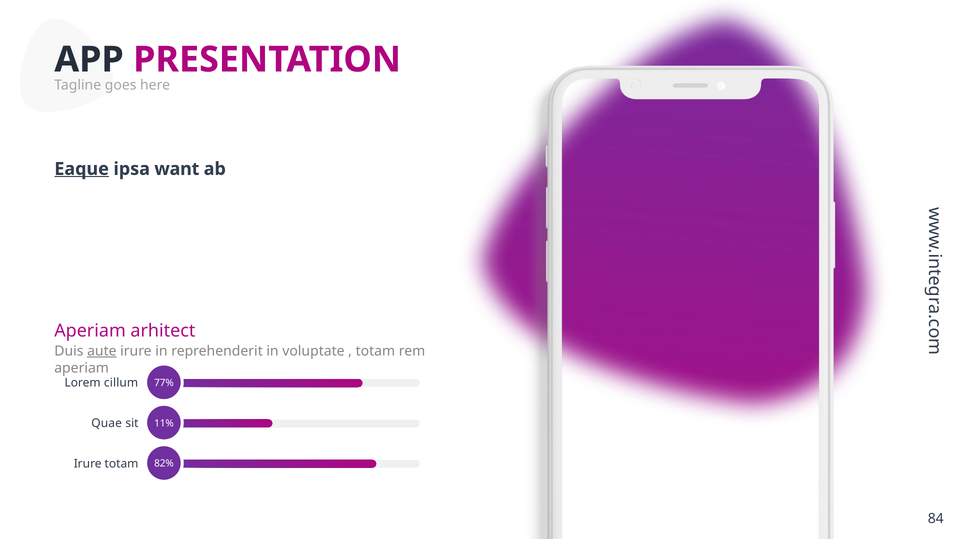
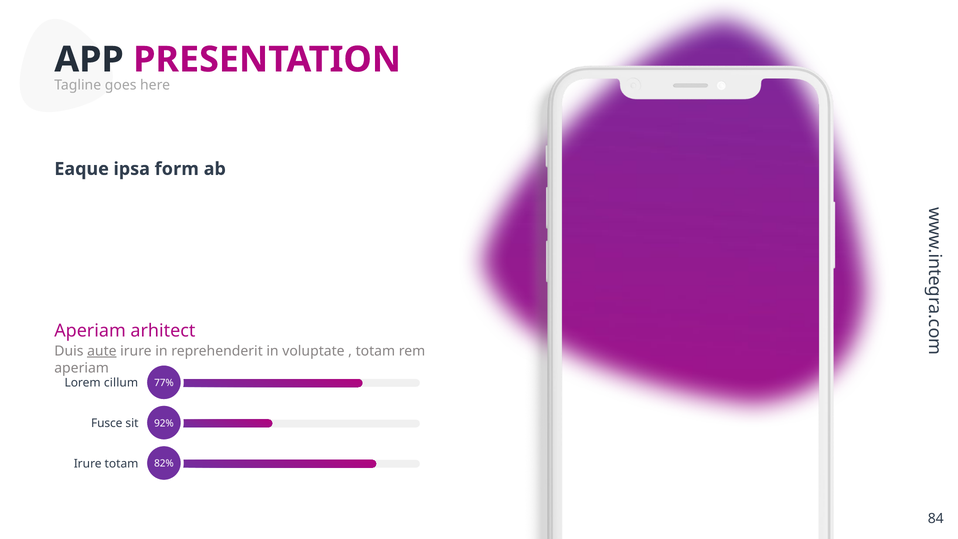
Eaque underline: present -> none (82, 169)
want: want -> form (177, 169)
Quae: Quae -> Fusce (107, 423)
11%: 11% -> 92% (164, 423)
